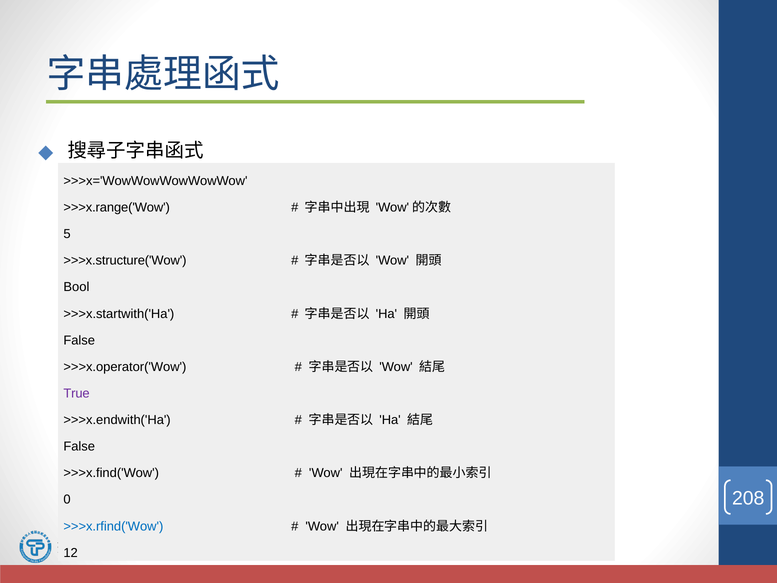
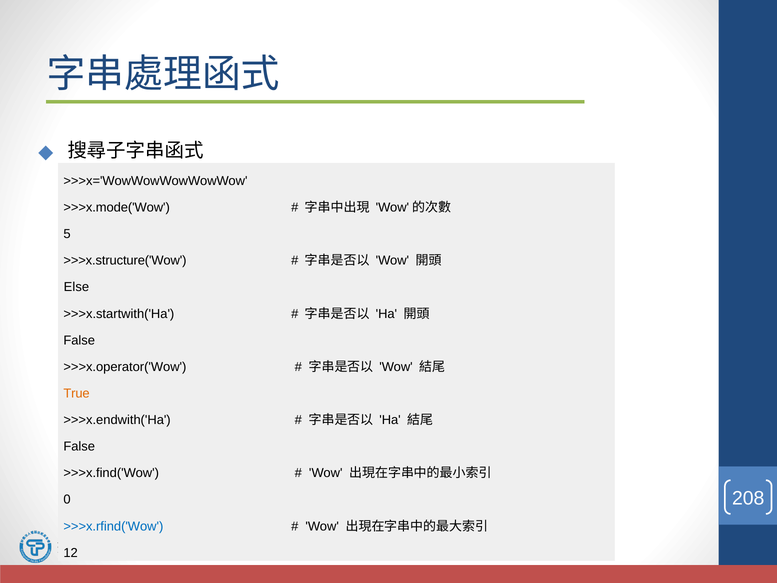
>>>x.range('Wow: >>>x.range('Wow -> >>>x.mode('Wow (117, 207)
Bool: Bool -> Else (76, 287)
True colour: purple -> orange (77, 393)
